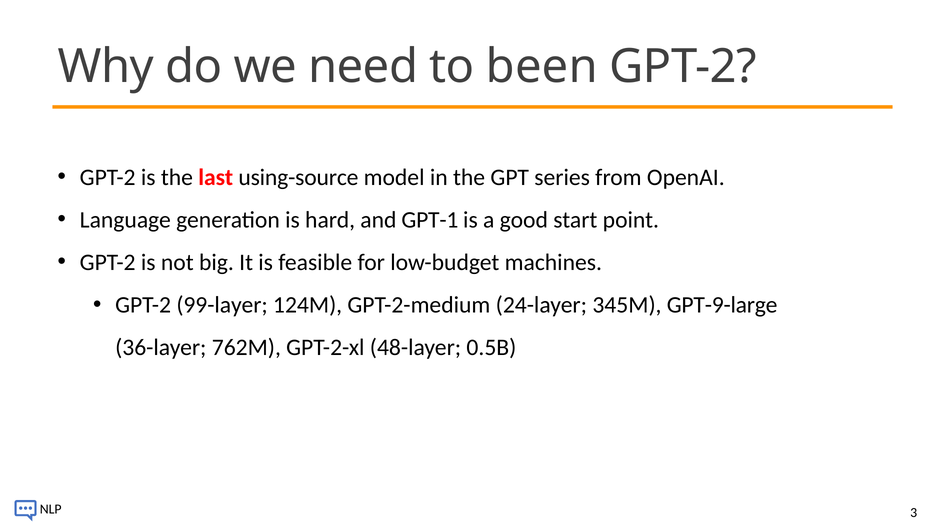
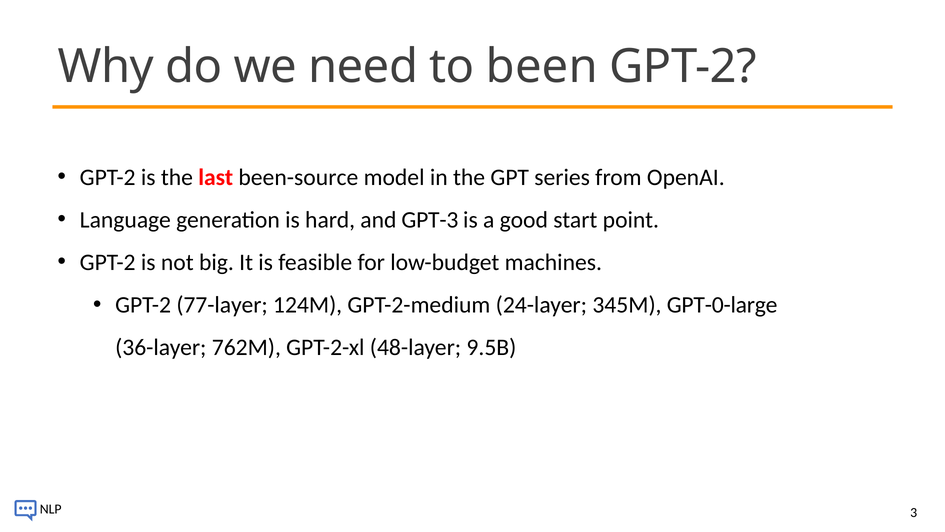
using-source: using-source -> been-source (298, 177)
GPT-1: GPT-1 -> GPT-3 (430, 220)
99-layer: 99-layer -> 77-layer (222, 305)
GPT-9-large: GPT-9-large -> GPT-0-large (722, 305)
0.5B: 0.5B -> 9.5B (491, 347)
